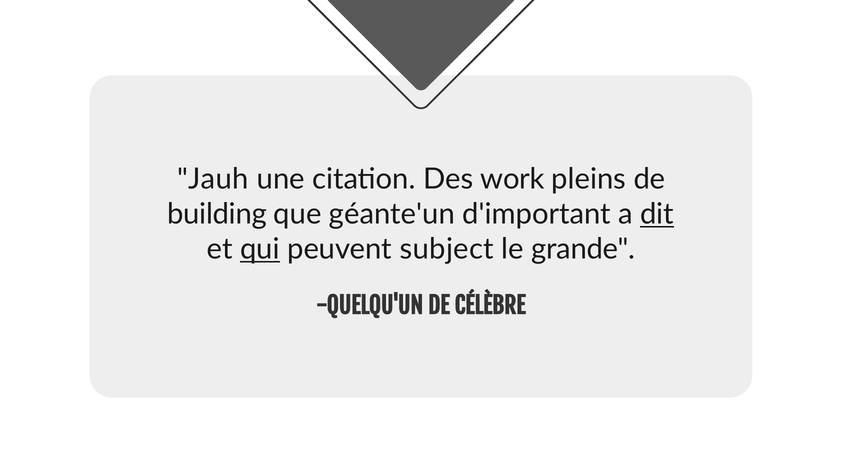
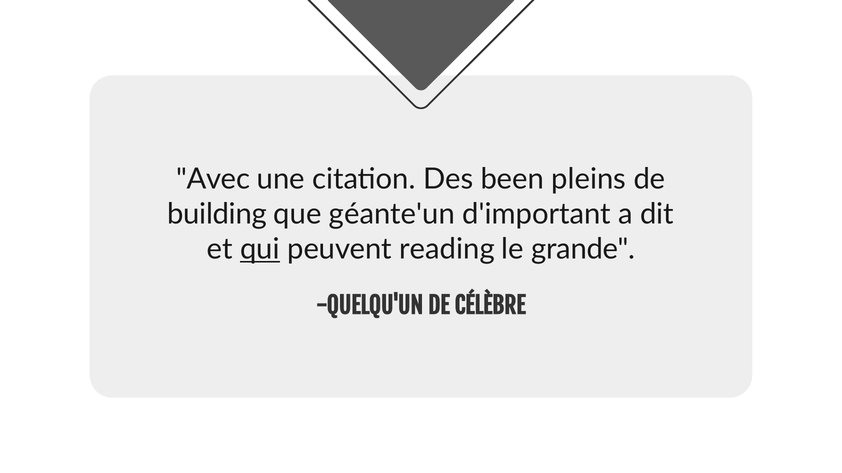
Jauh: Jauh -> Avec (213, 179)
work: work -> been (512, 179)
dit underline: present -> none (657, 214)
subject: subject -> reading (447, 249)
